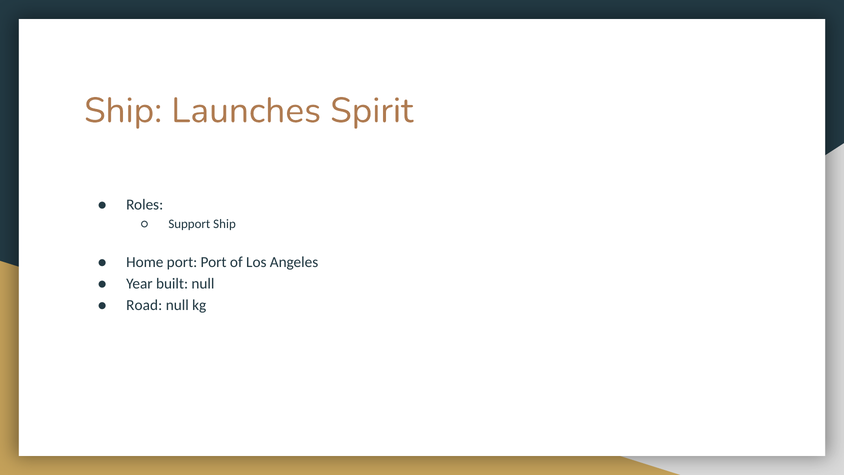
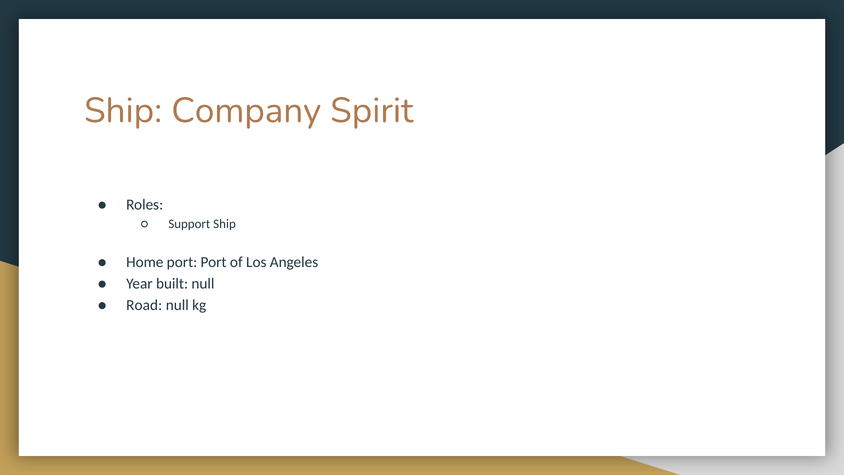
Launches: Launches -> Company (246, 110)
